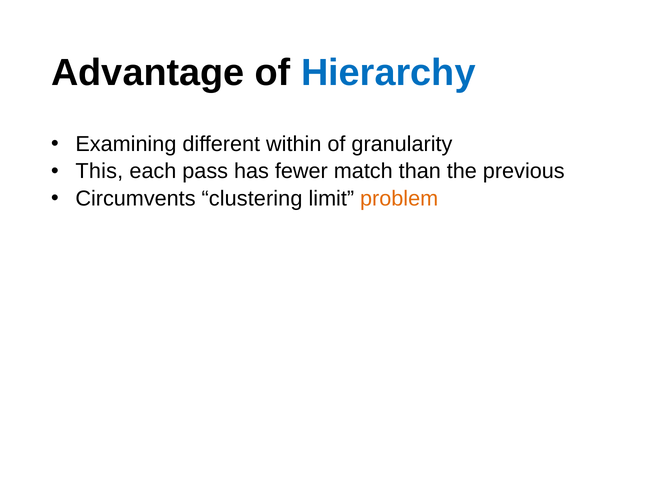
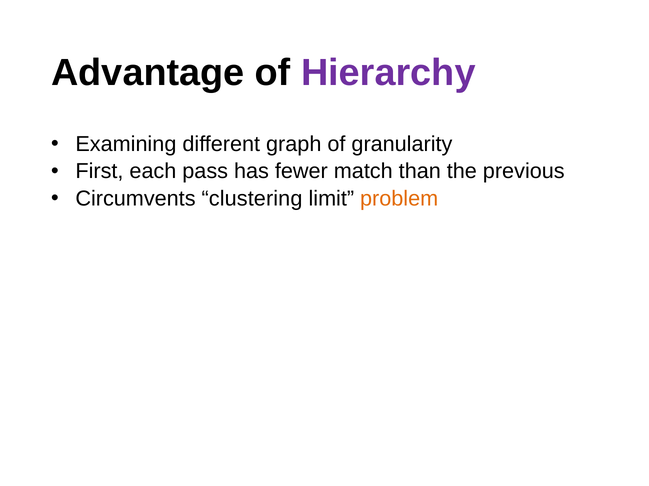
Hierarchy colour: blue -> purple (388, 73)
within: within -> graph (294, 144)
This: This -> First (99, 172)
